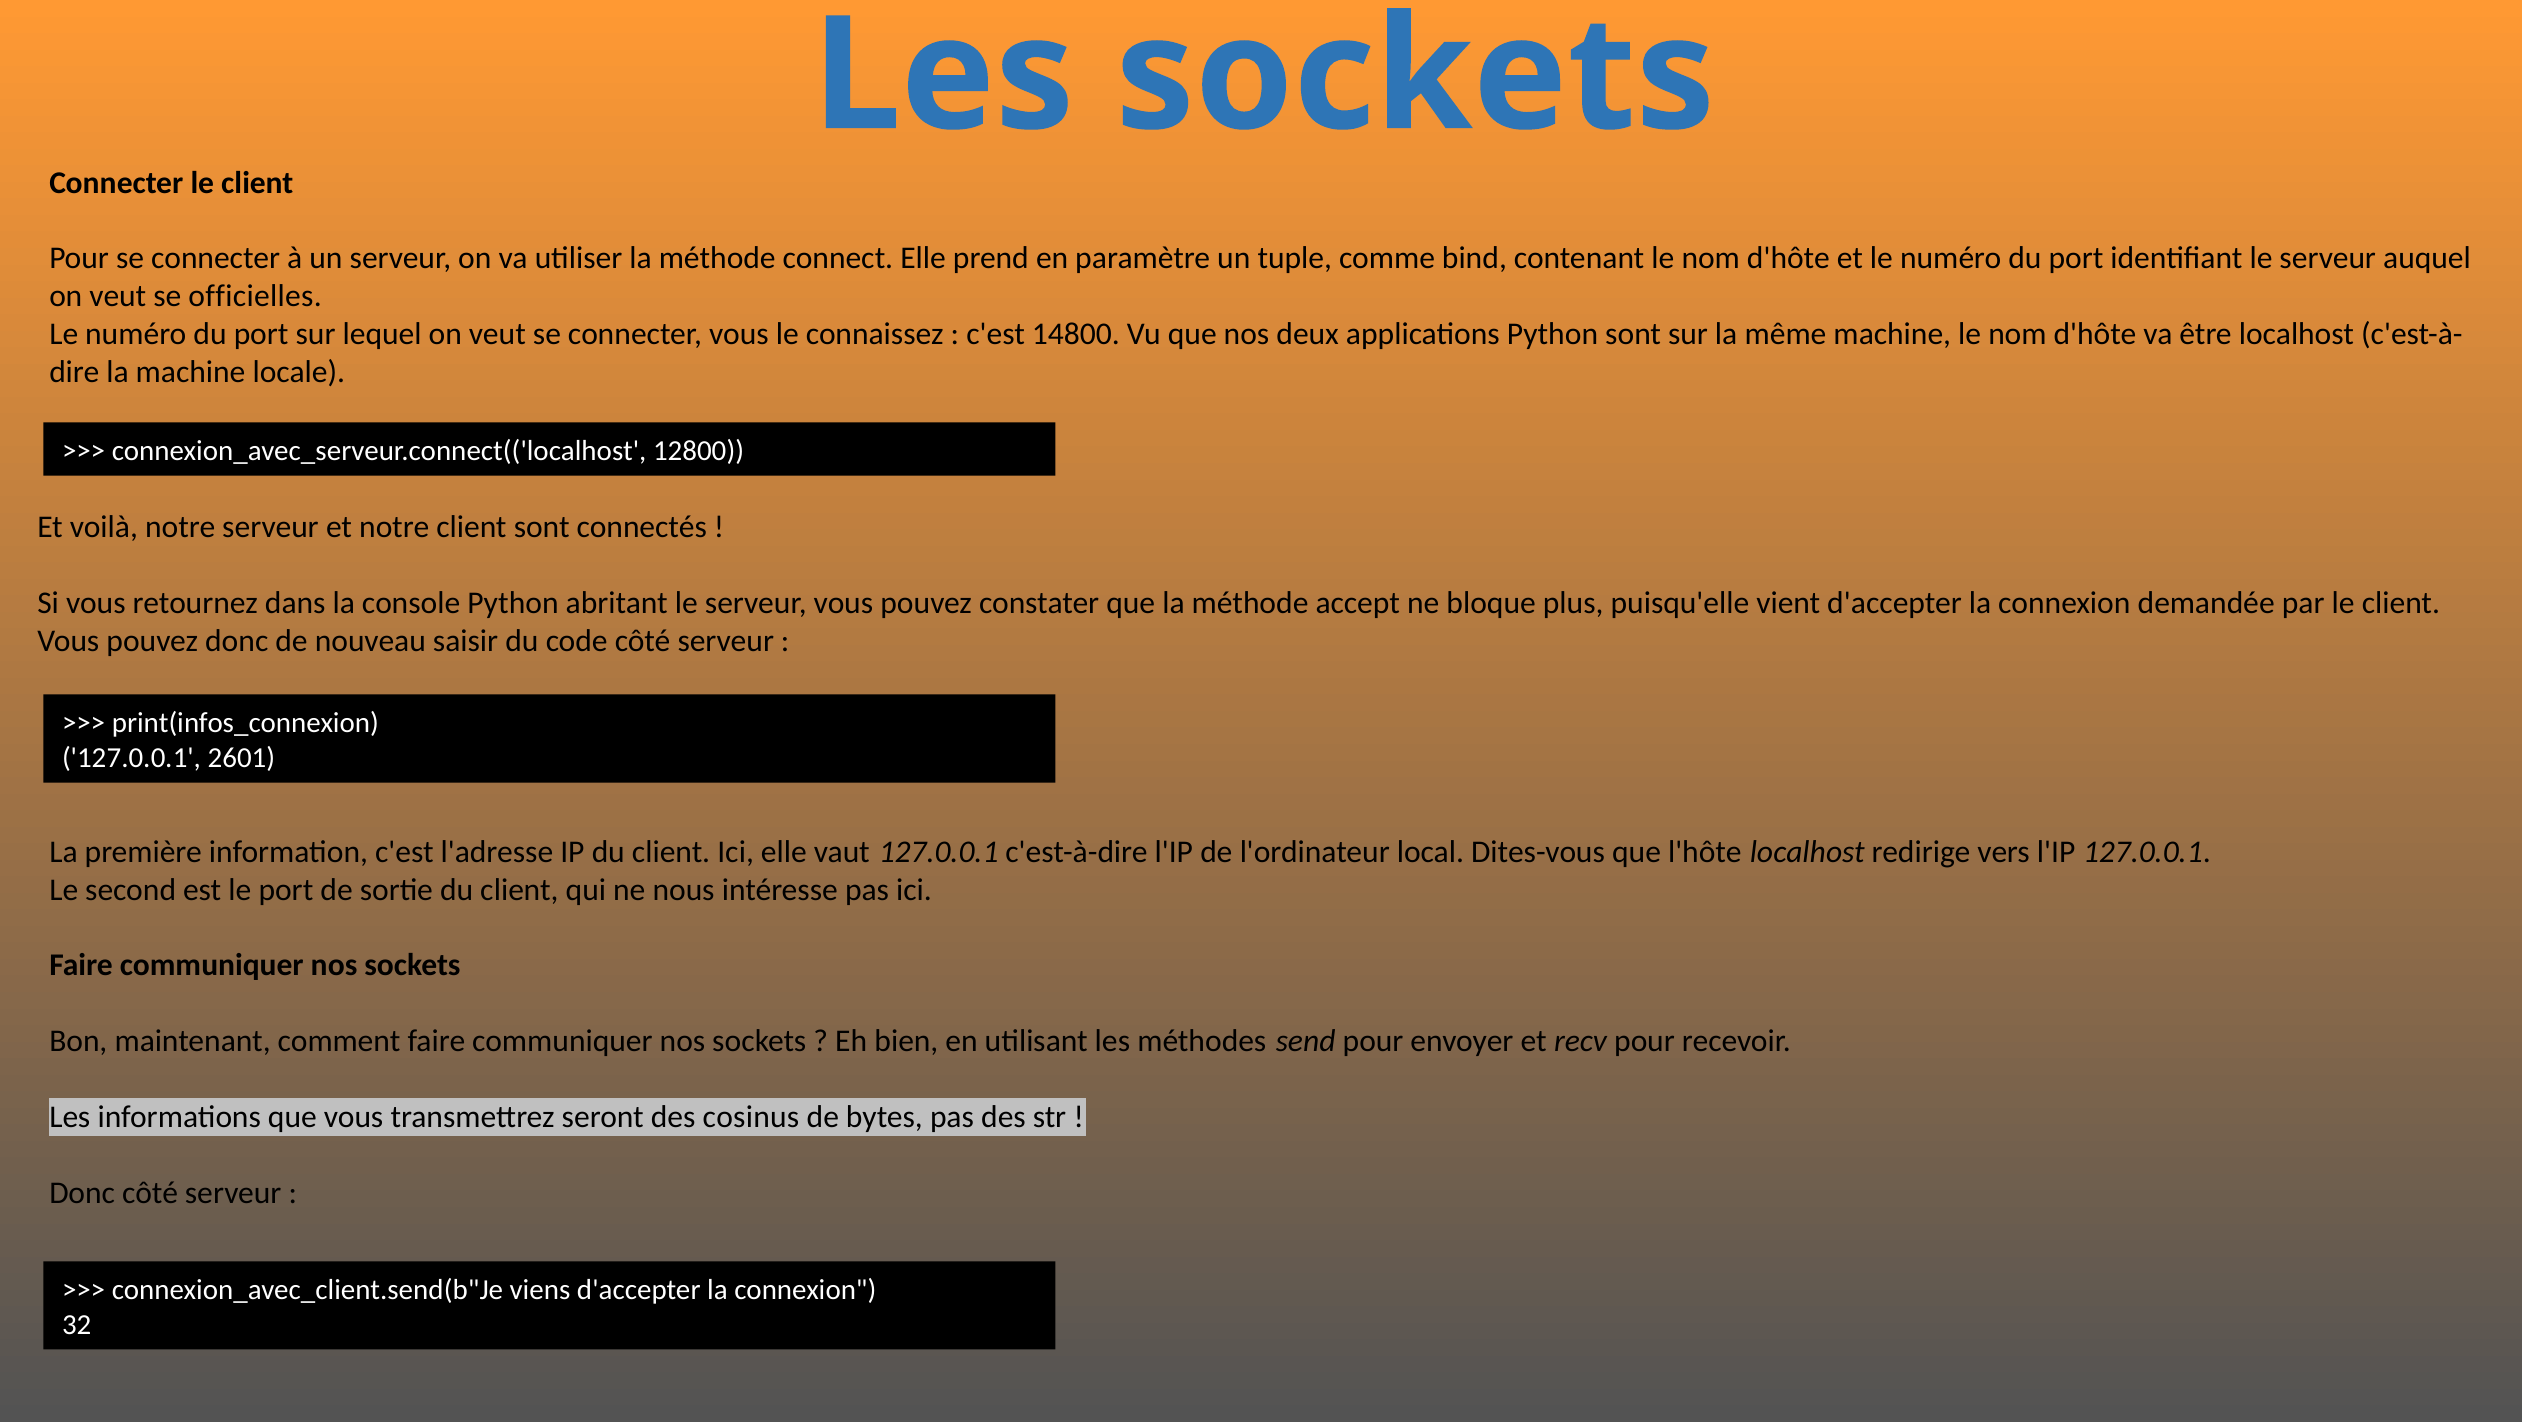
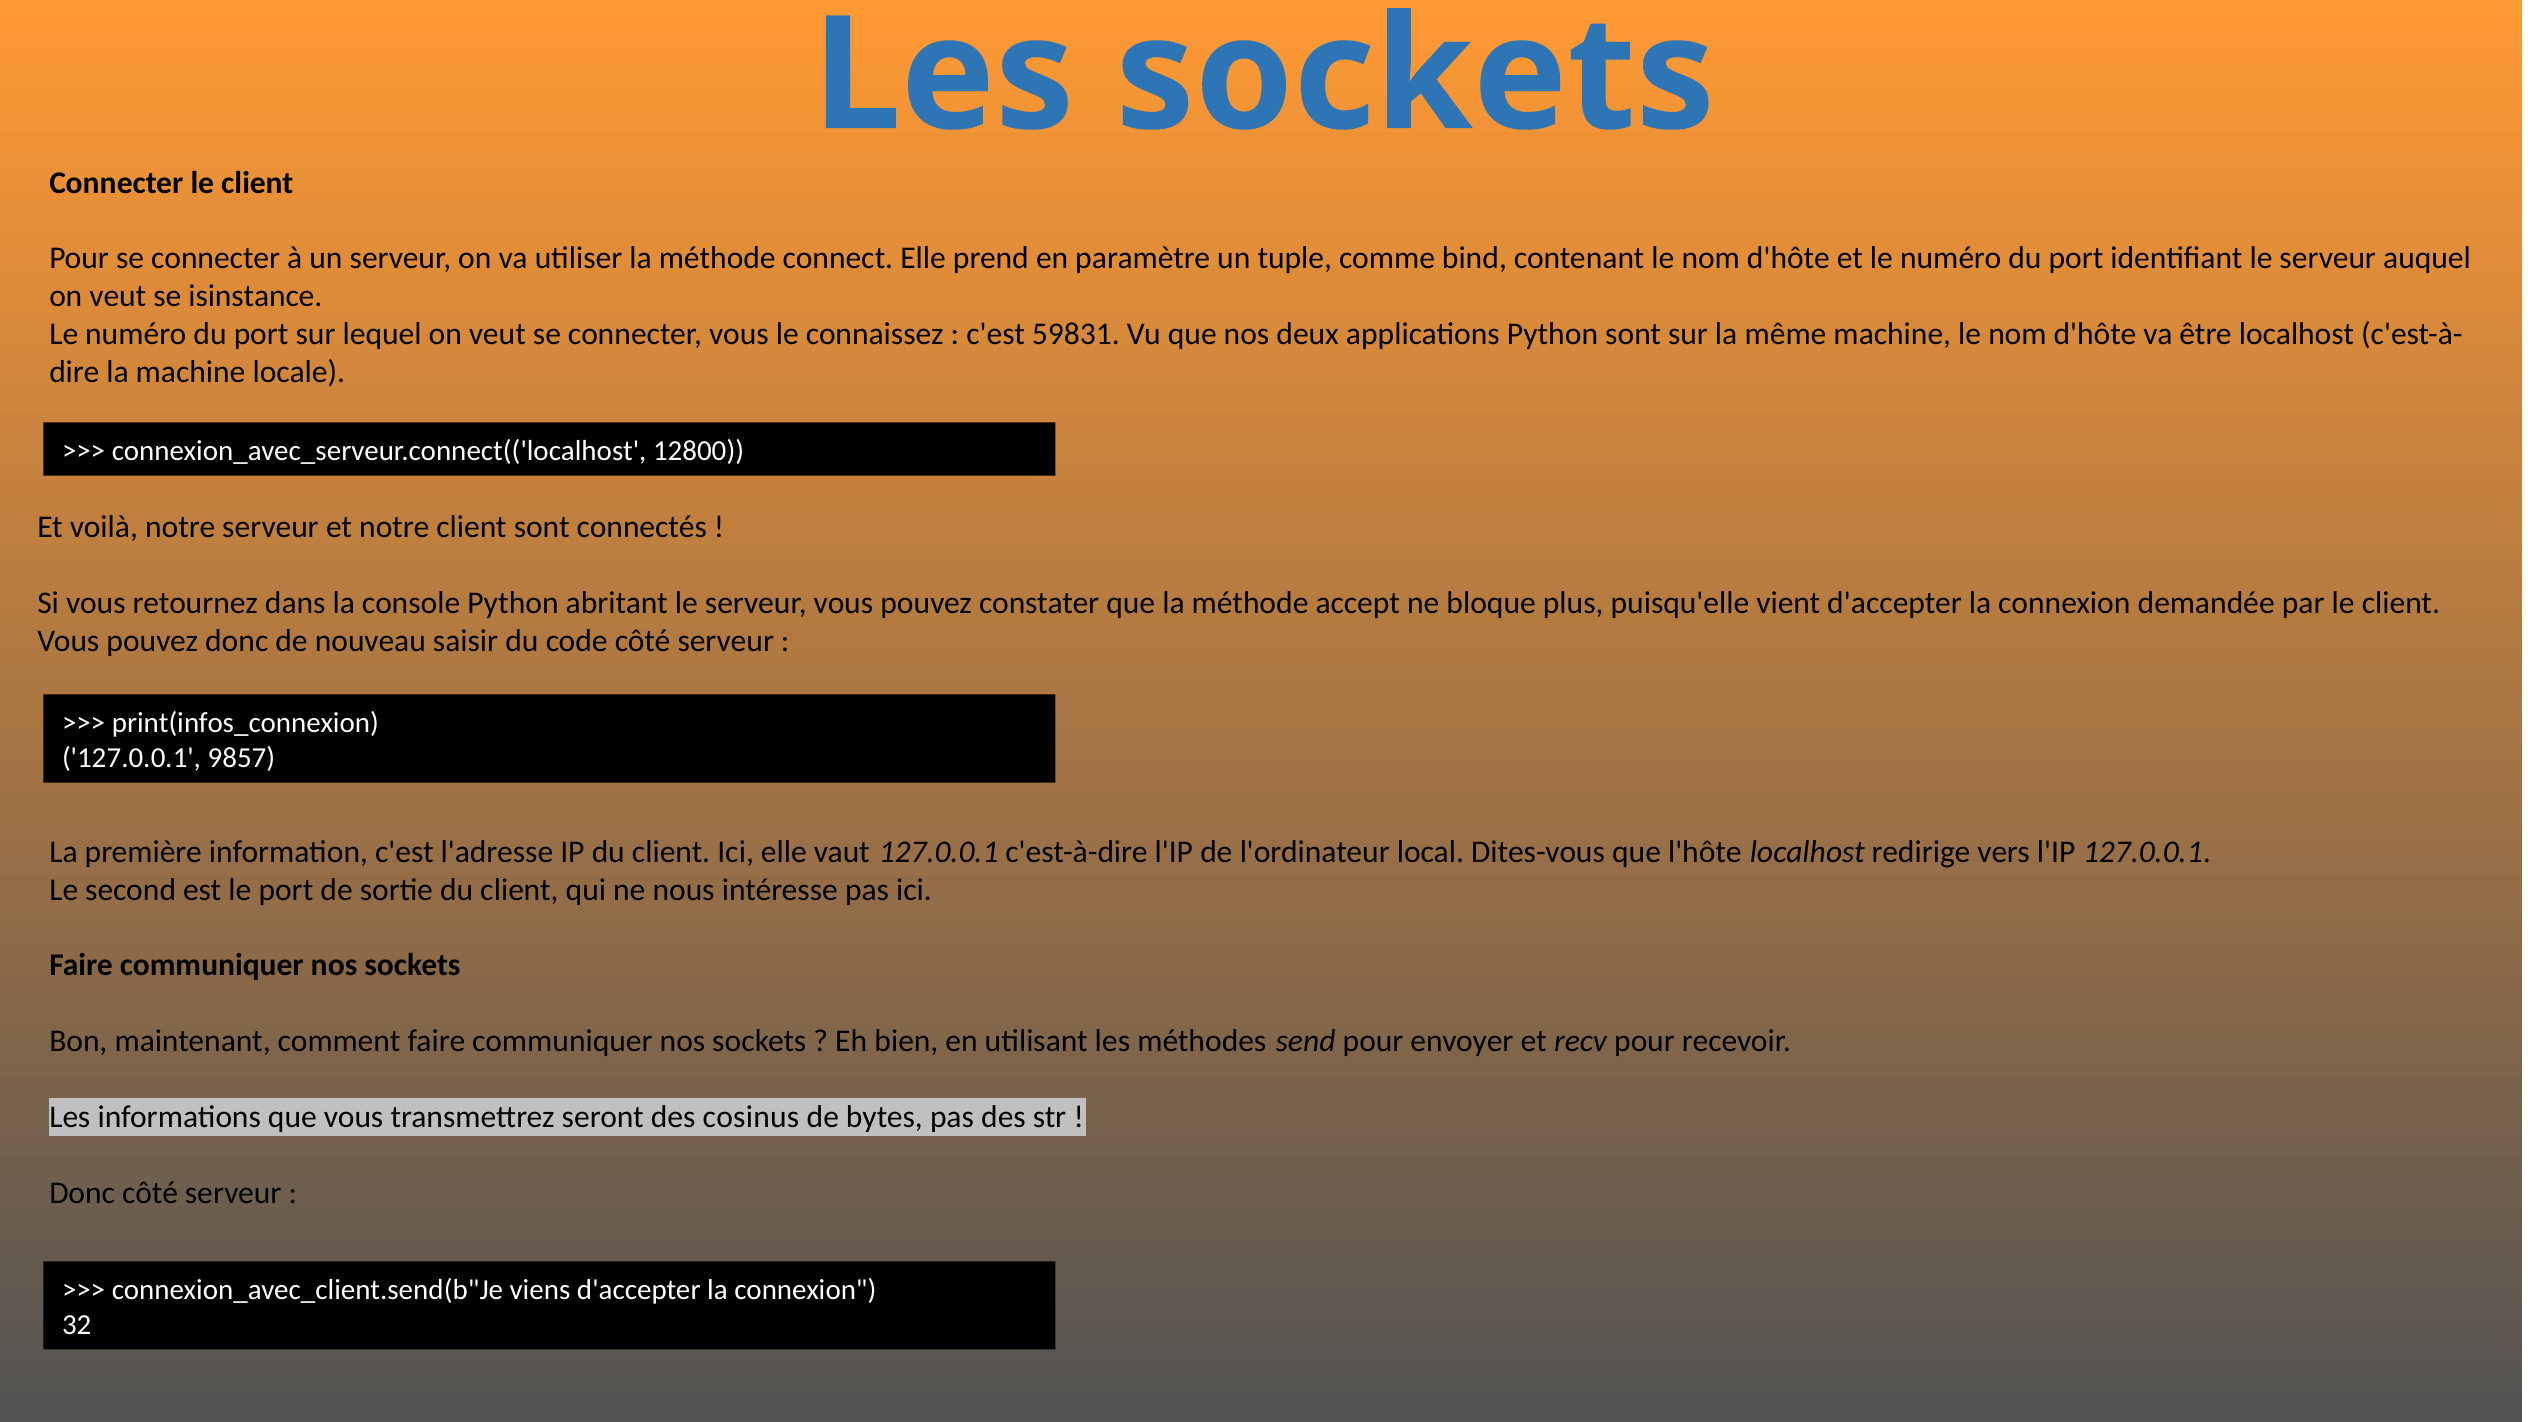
officielles: officielles -> isinstance (255, 296)
14800: 14800 -> 59831 (1076, 334)
2601: 2601 -> 9857 (241, 758)
